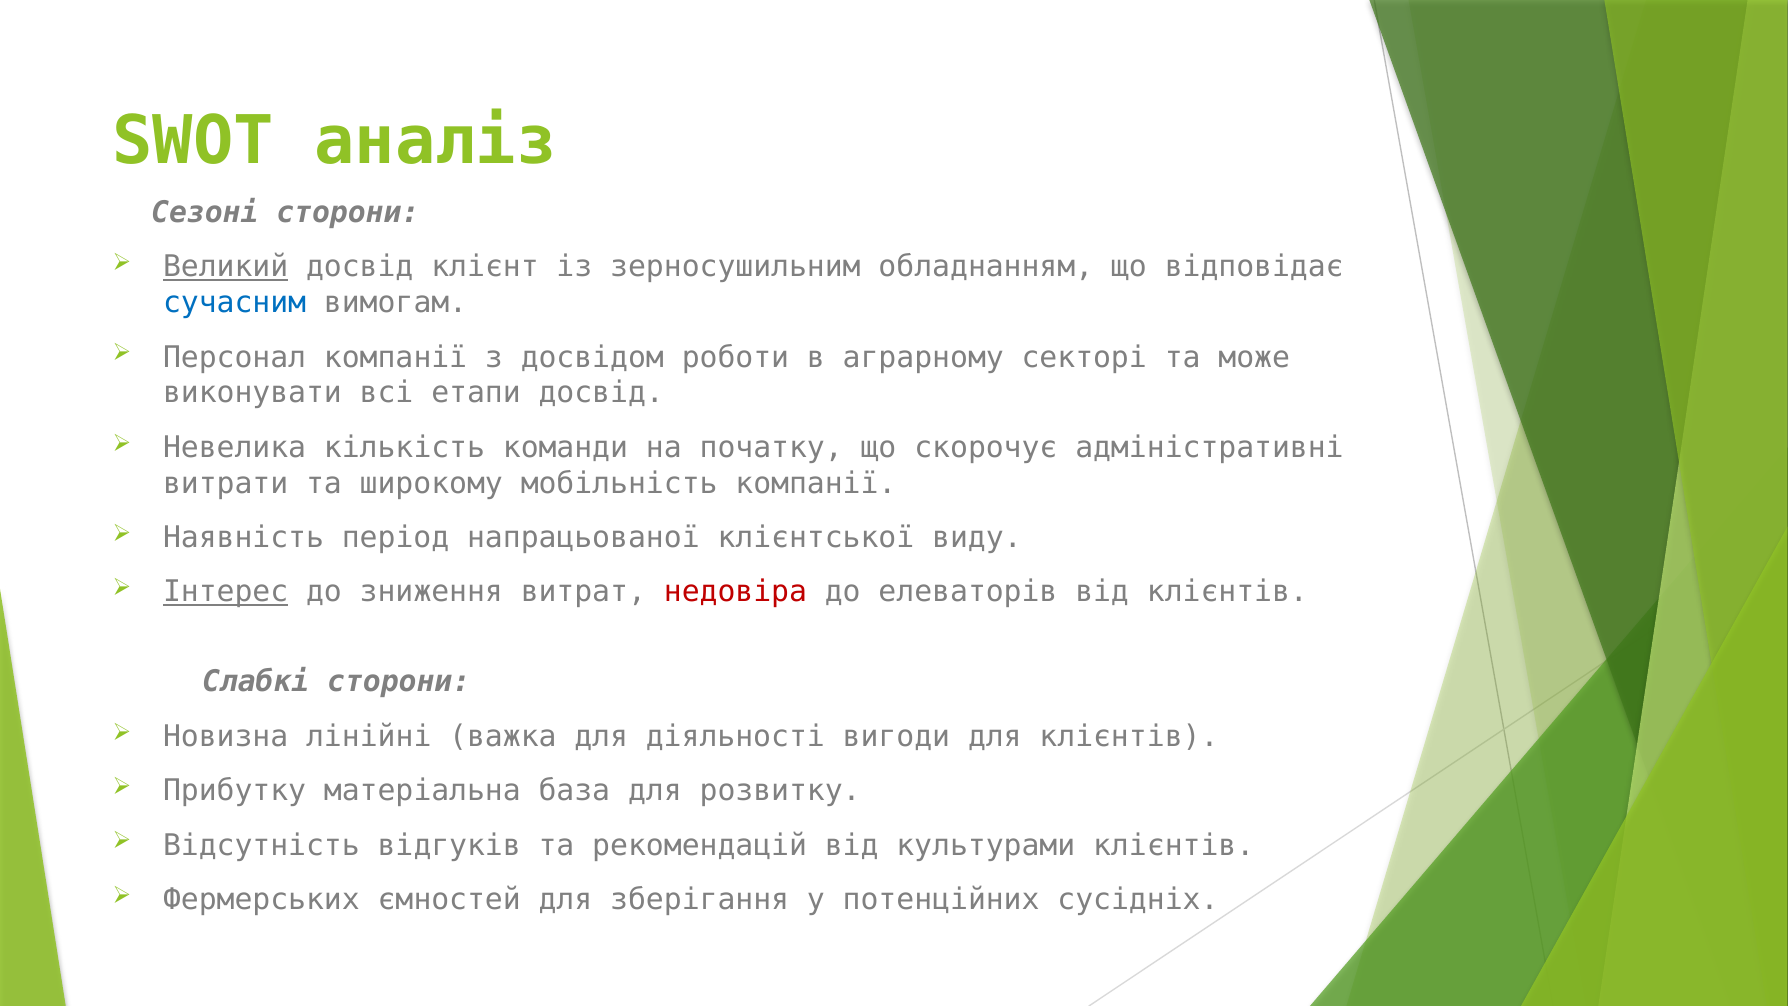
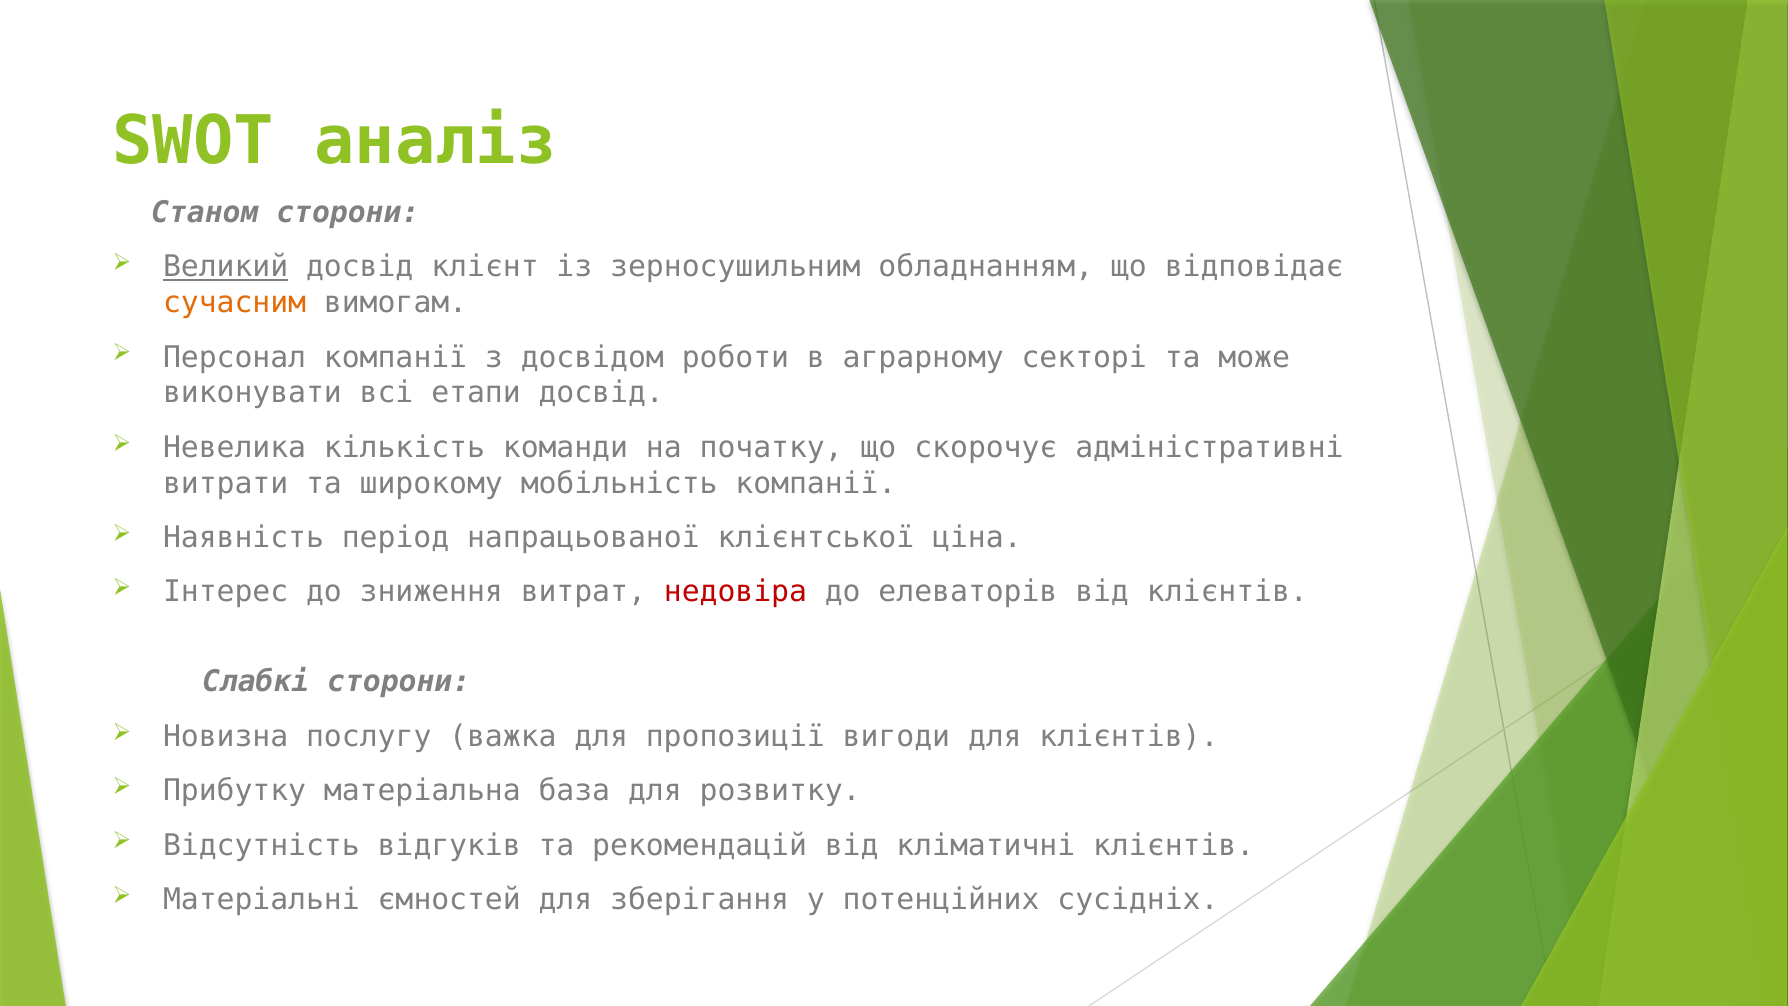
Сезоні: Сезоні -> Станом (205, 213)
сучасним colour: blue -> orange (235, 303)
виду: виду -> ціна (977, 537)
Інтерес underline: present -> none (226, 592)
лінійні: лінійні -> послугу (369, 736)
діяльності: діяльності -> пропозиції (735, 736)
культурами: культурами -> кліматичні (986, 845)
Фермерських: Фермерських -> Матеріальні (261, 899)
